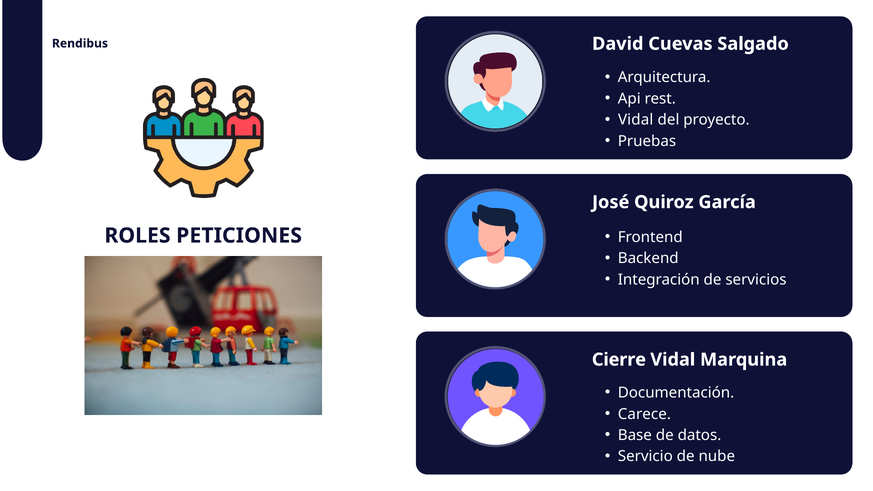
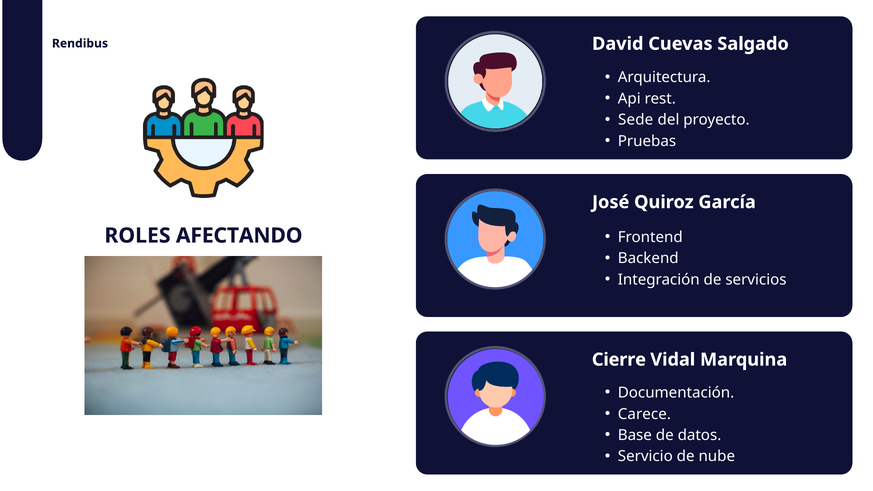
Vidal: Vidal -> Sede (636, 120)
PETICIONES: PETICIONES -> AFECTANDO (239, 236)
